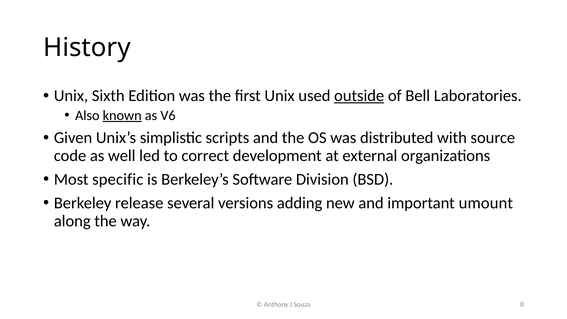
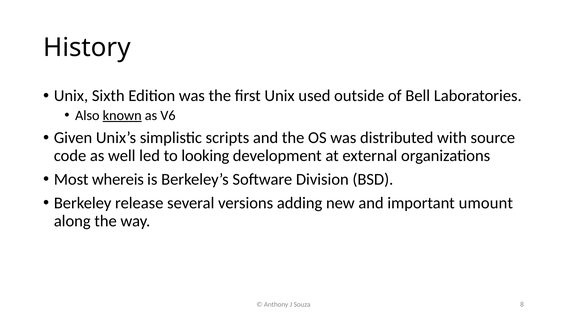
outside underline: present -> none (359, 96)
correct: correct -> looking (205, 156)
specific: specific -> whereis (118, 179)
